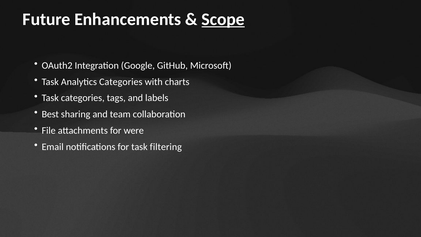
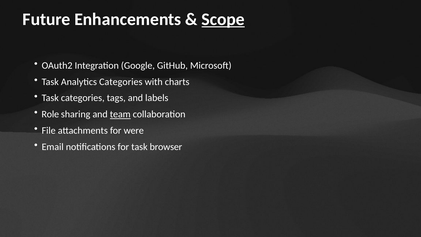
Best: Best -> Role (50, 114)
team underline: none -> present (120, 114)
filtering: filtering -> browser (166, 147)
